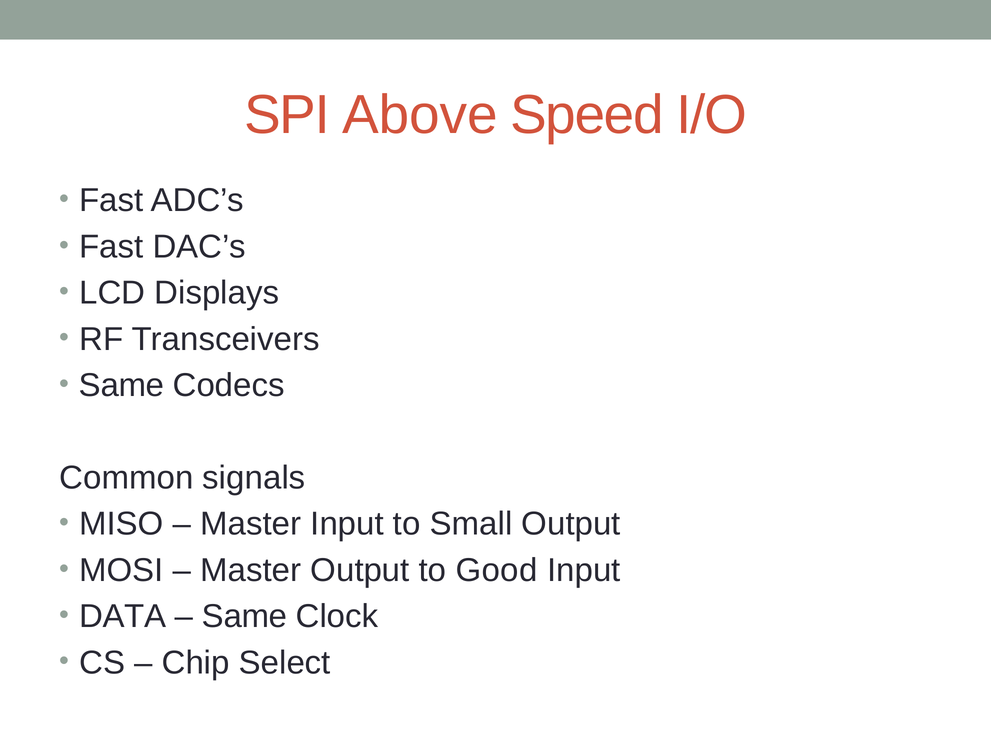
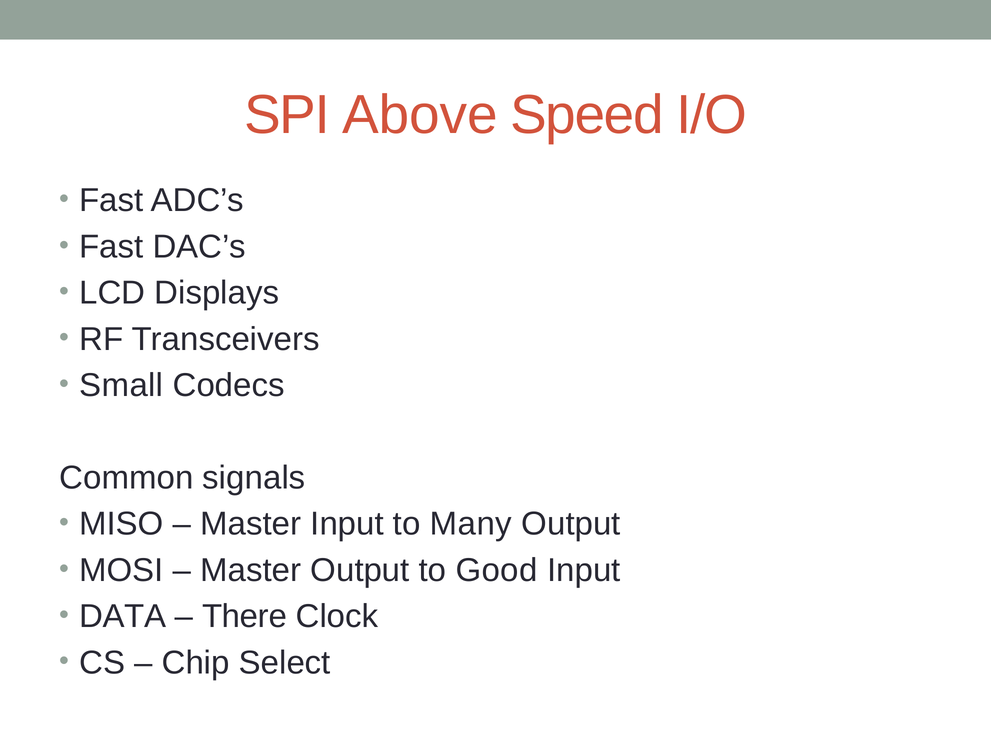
Same: Same -> Small (121, 385)
Small: Small -> Many (471, 524)
Same: Same -> There (245, 617)
